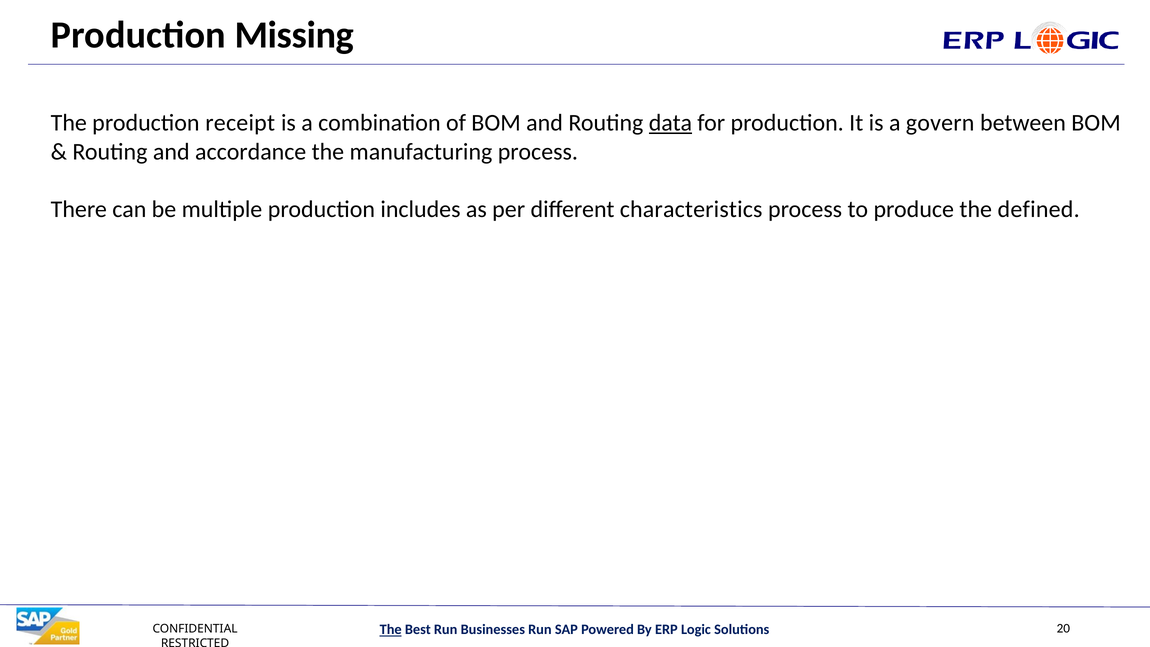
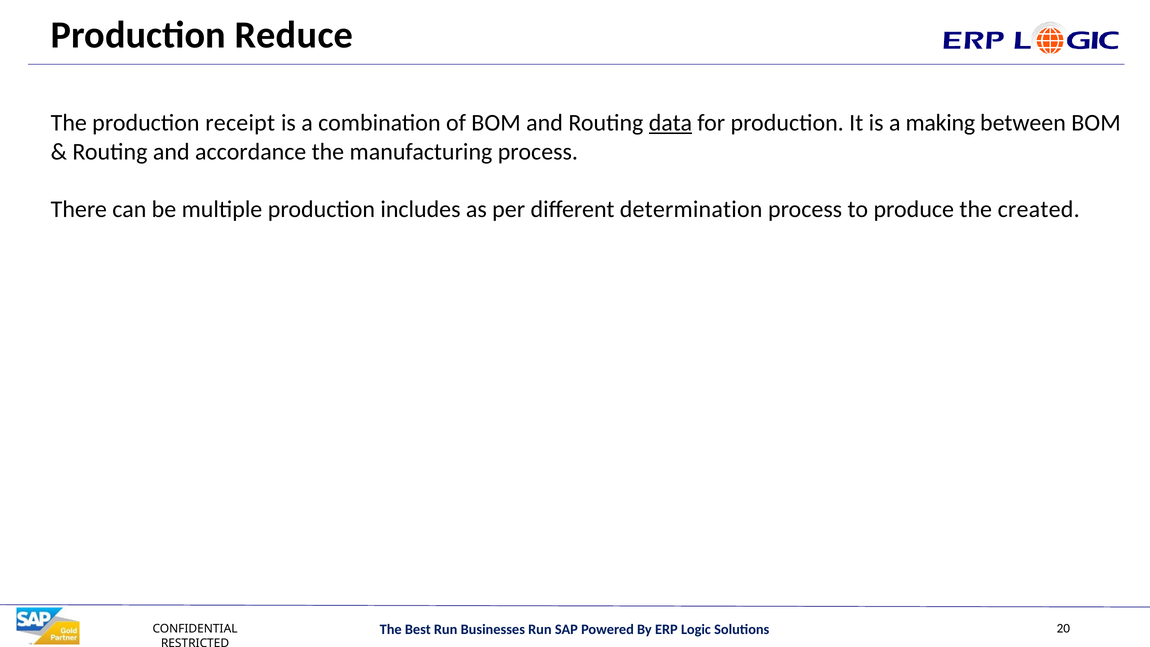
Missing: Missing -> Reduce (294, 35)
govern: govern -> making (940, 123)
characteristics: characteristics -> determination (691, 209)
defined: defined -> created (1039, 209)
The underline: present -> none (391, 630)
